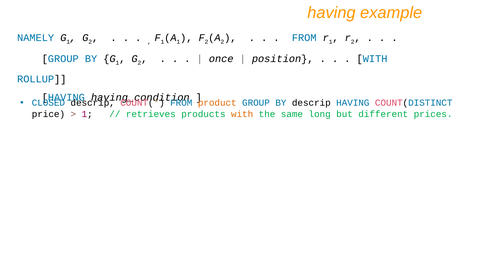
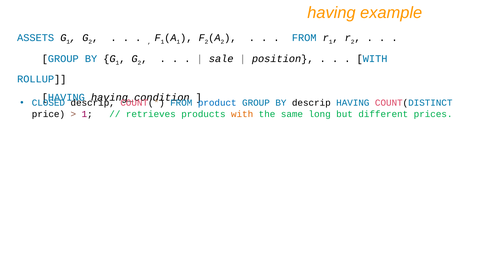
NAMELY: NAMELY -> ASSETS (36, 38)
once: once -> sale (221, 59)
product colour: orange -> blue (217, 103)
